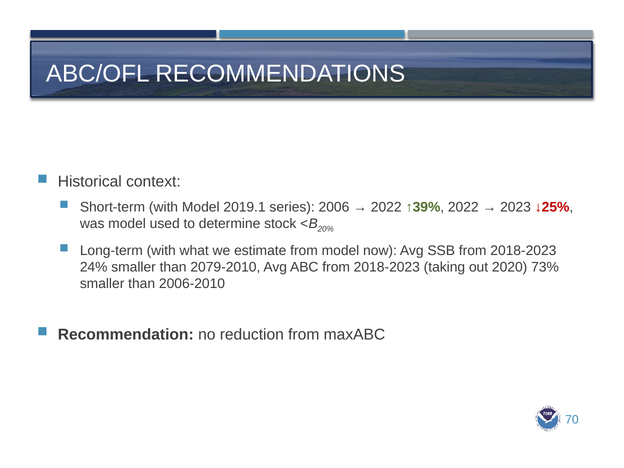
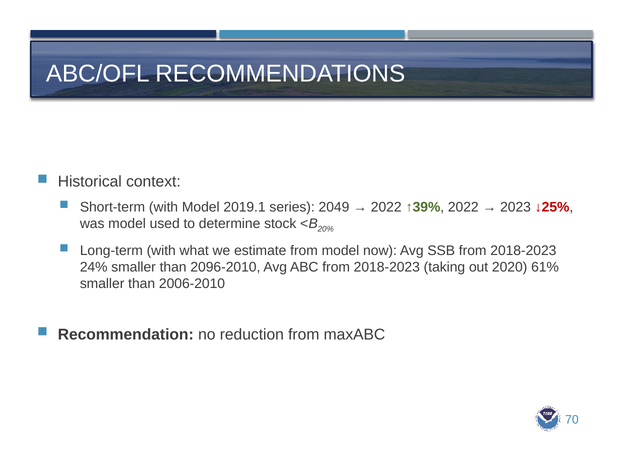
2006: 2006 -> 2049 (334, 207)
2079-2010: 2079-2010 -> 2096-2010 (225, 267)
73%: 73% -> 61% (545, 267)
